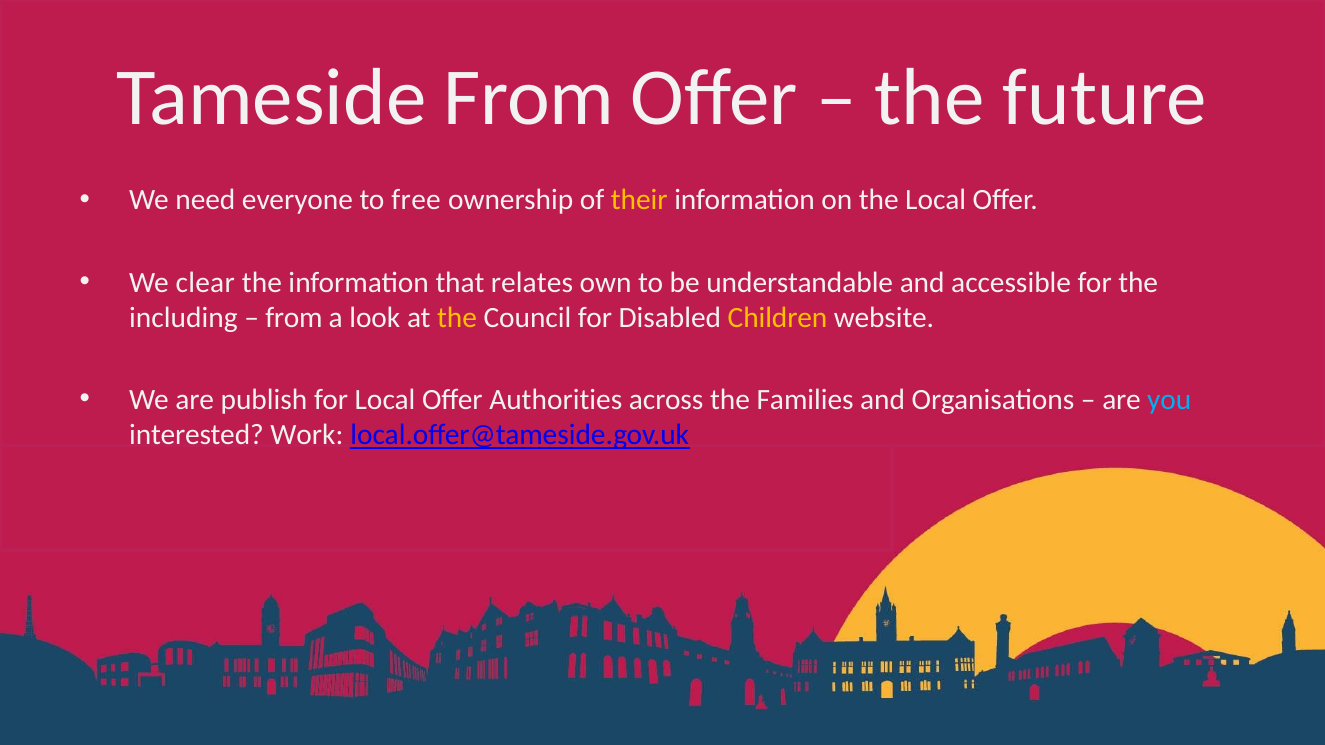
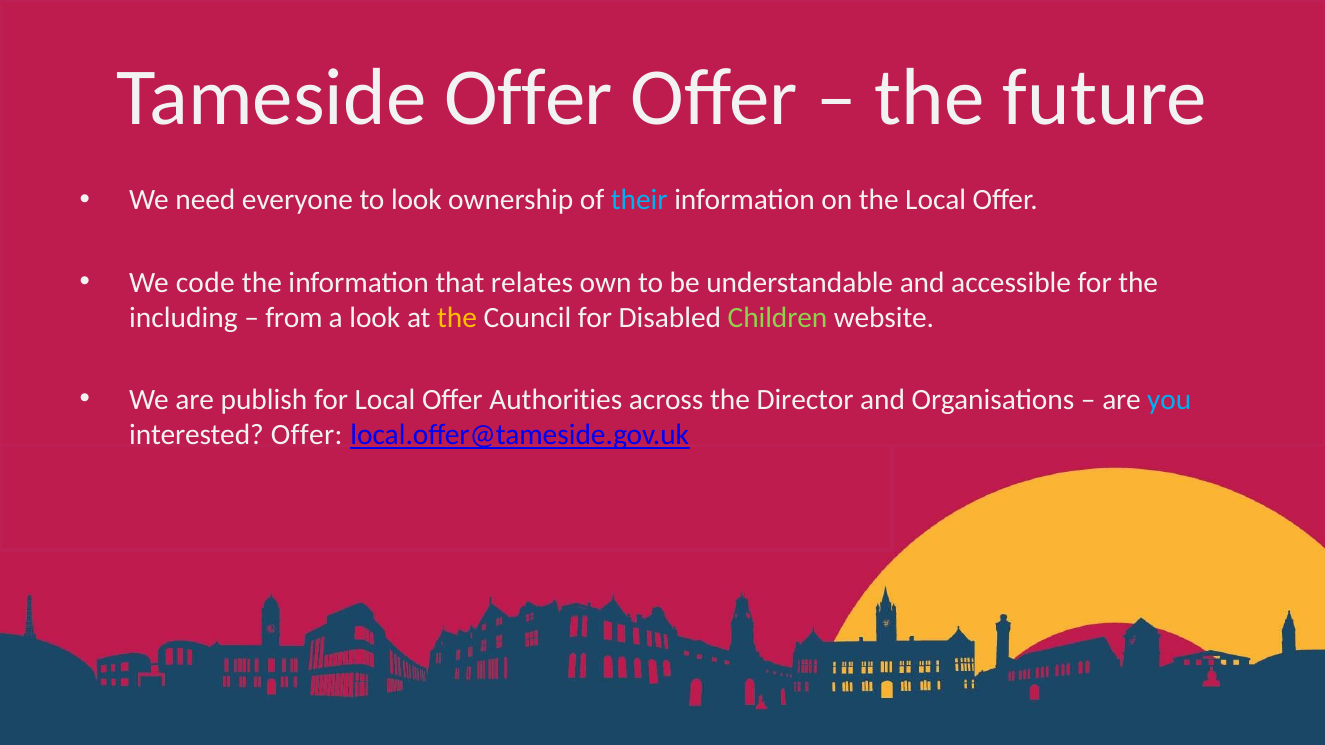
Tameside From: From -> Offer (529, 98)
to free: free -> look (416, 200)
their colour: yellow -> light blue (639, 200)
clear: clear -> code (205, 283)
Children colour: yellow -> light green (778, 318)
Families: Families -> Director (805, 400)
interested Work: Work -> Offer (307, 435)
